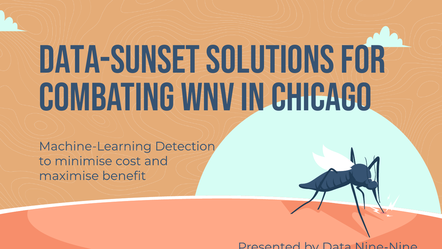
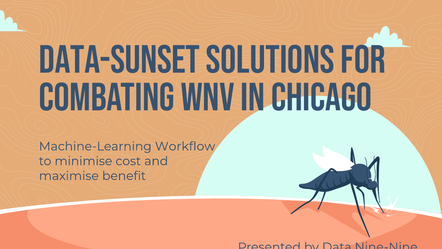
Detection: Detection -> Workflow (185, 146)
